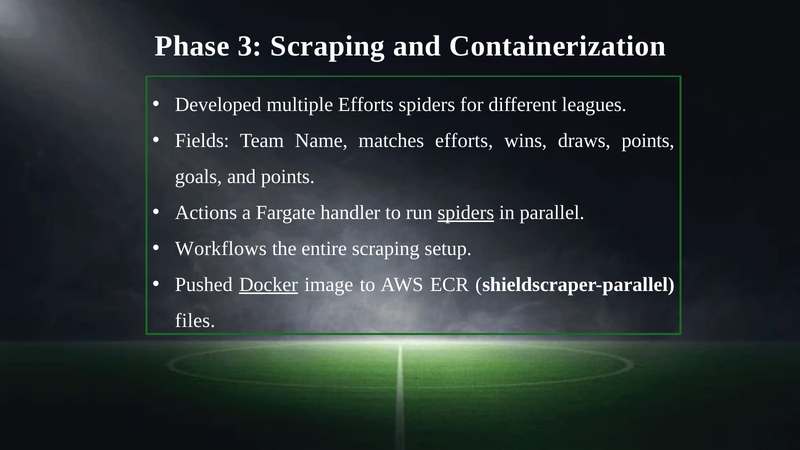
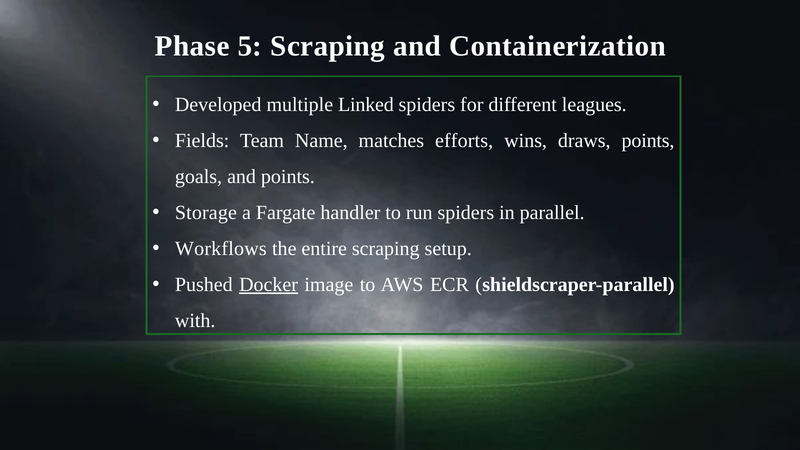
3: 3 -> 5 (250, 46)
multiple Efforts: Efforts -> Linked (366, 105)
Actions: Actions -> Storage (206, 213)
spiders underline: present -> none (466, 213)
files: files -> with (195, 321)
